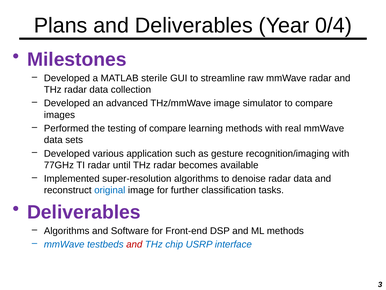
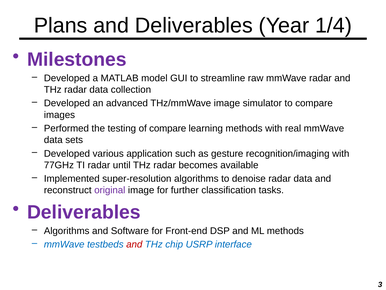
0/4: 0/4 -> 1/4 (334, 26)
sterile: sterile -> model (154, 78)
original colour: blue -> purple (110, 190)
